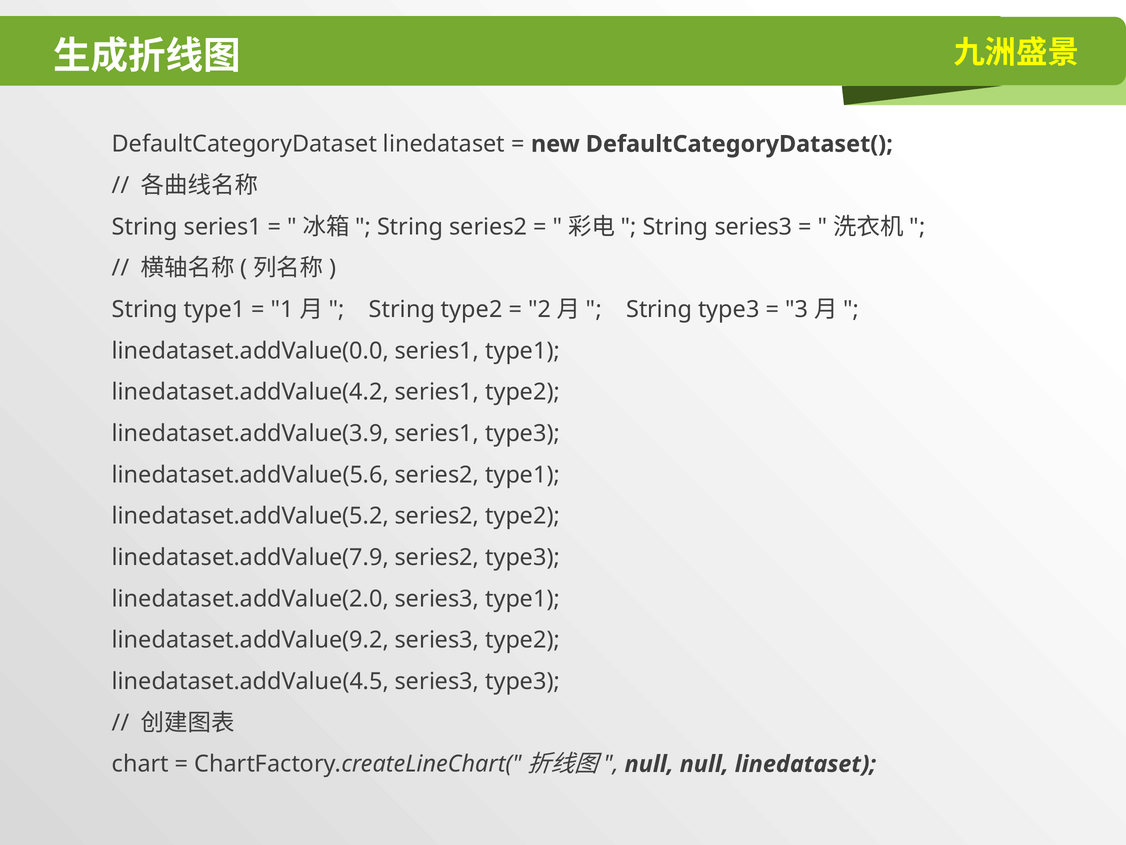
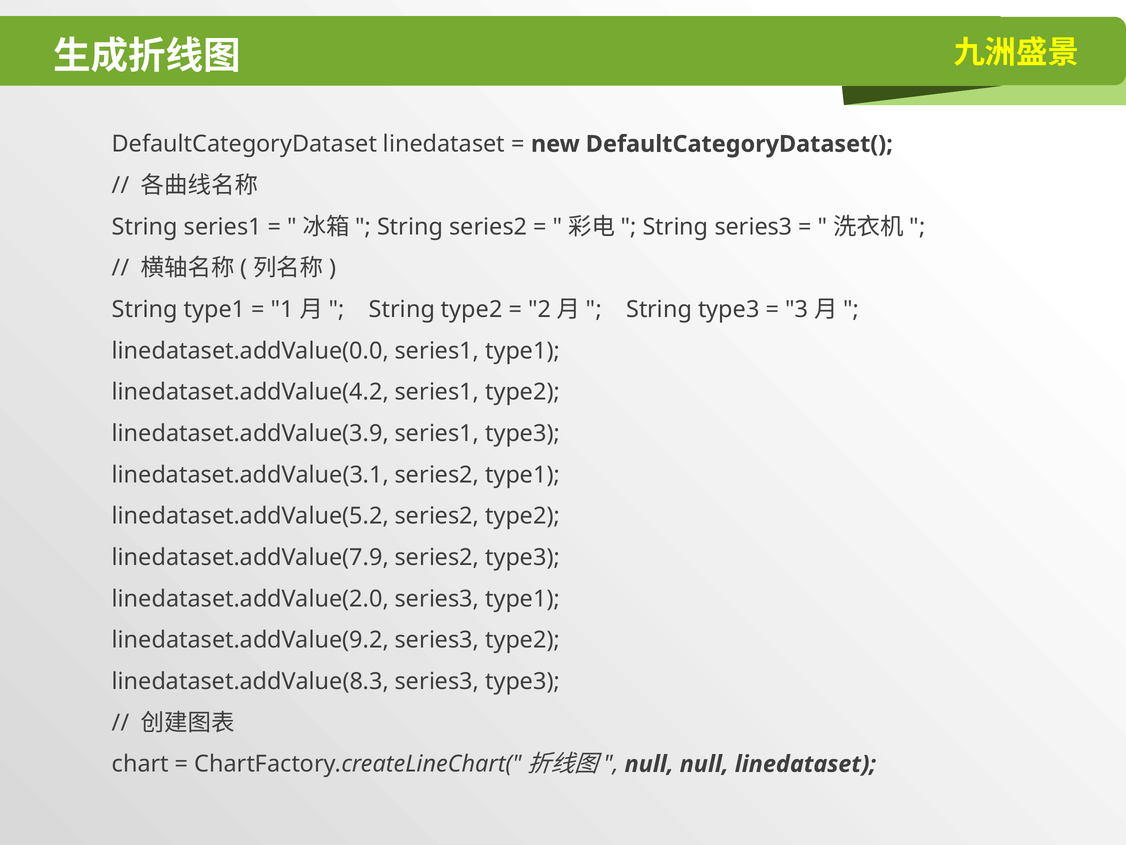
linedataset.addValue(5.6: linedataset.addValue(5.6 -> linedataset.addValue(3.1 (250, 475)
linedataset.addValue(4.5: linedataset.addValue(4.5 -> linedataset.addValue(8.3 (250, 681)
